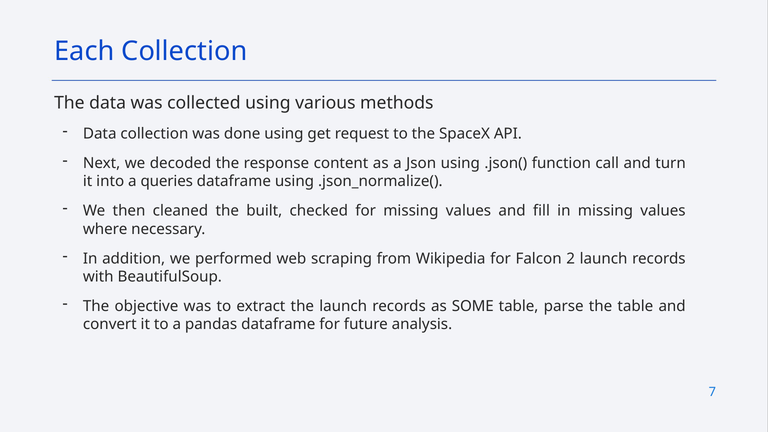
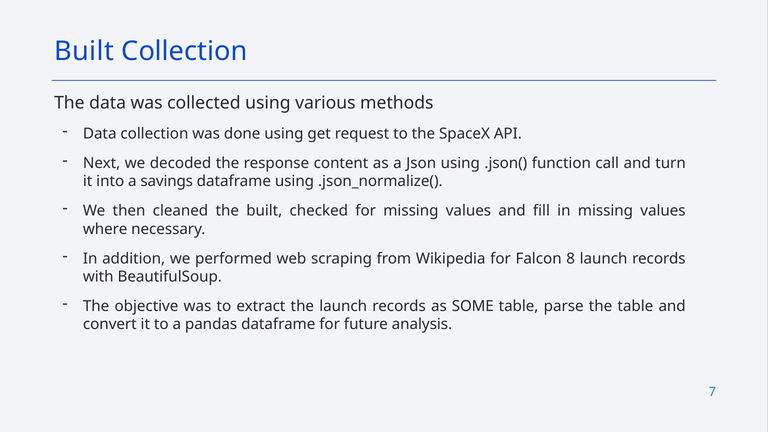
Each: Each -> Built (84, 51)
queries: queries -> savings (167, 181)
2: 2 -> 8 (571, 258)
